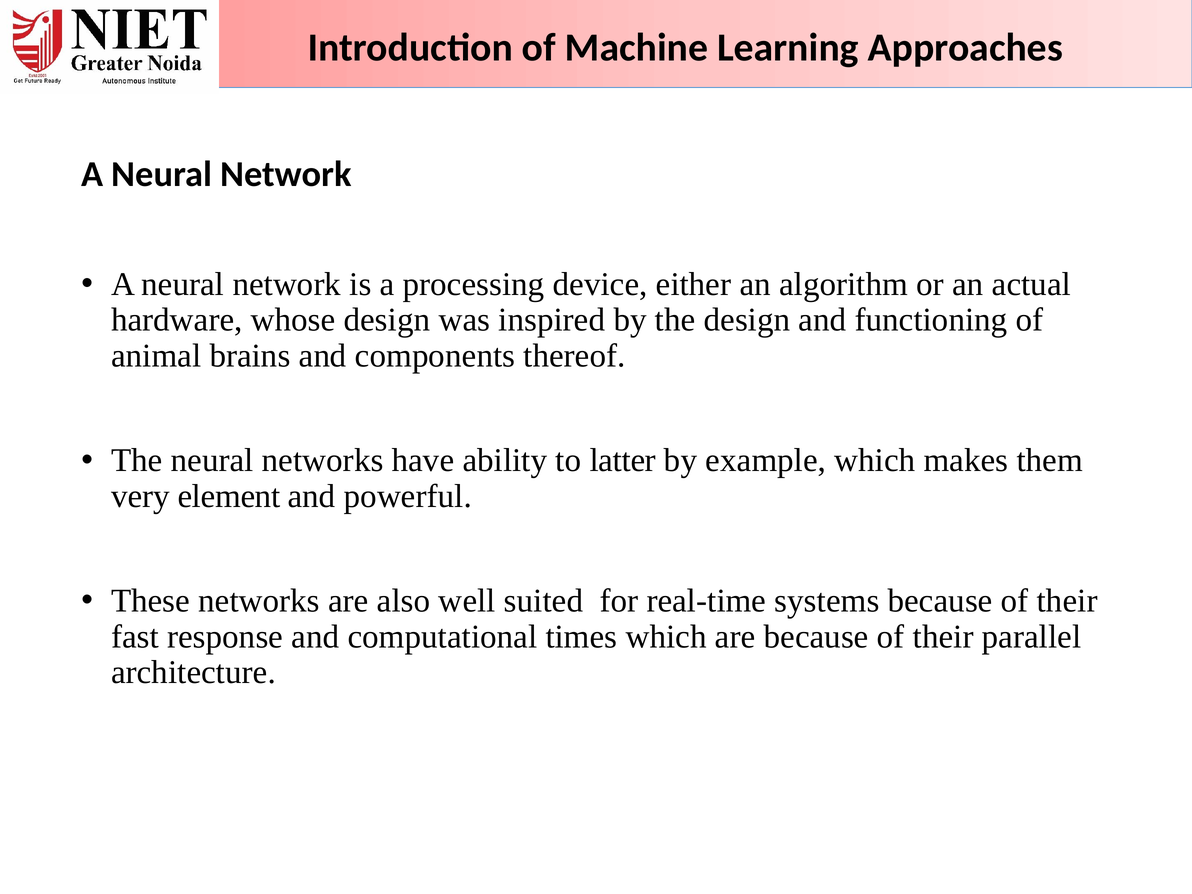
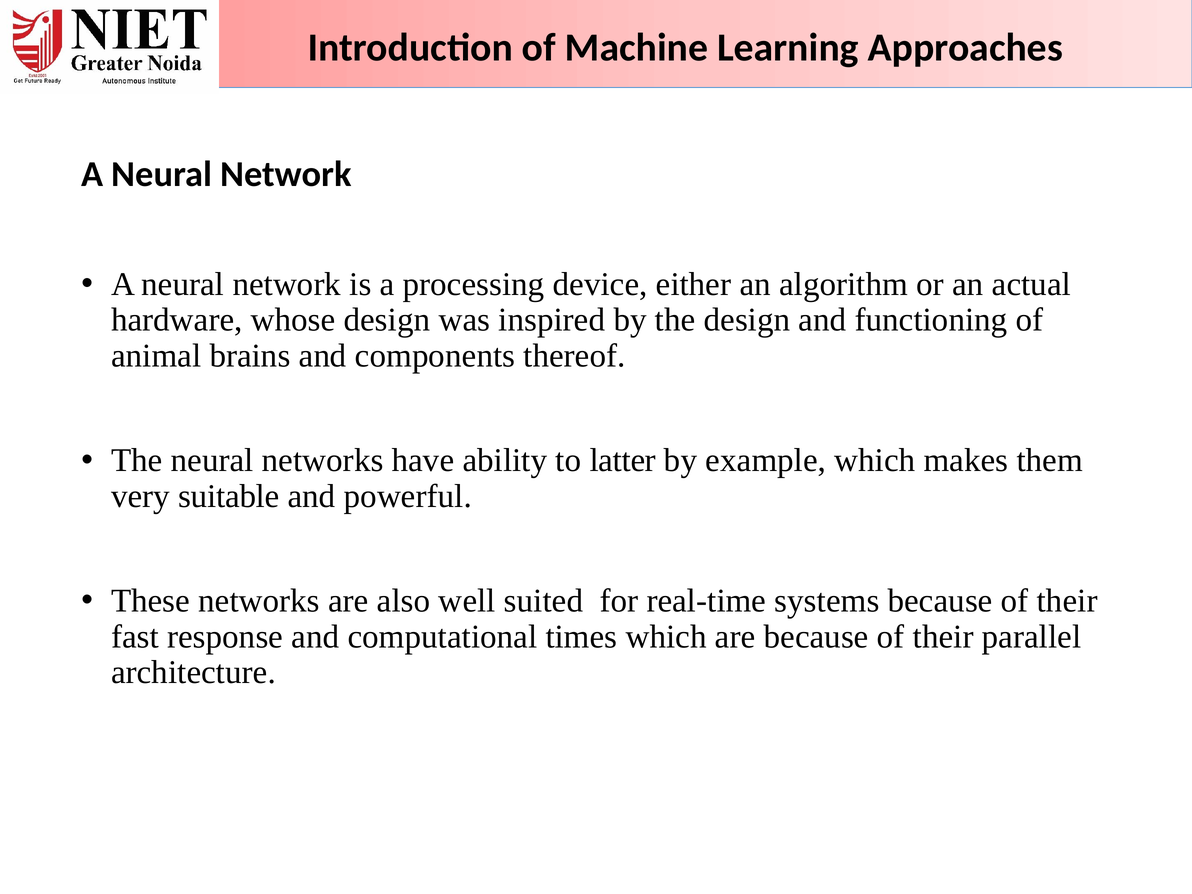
element: element -> suitable (229, 496)
